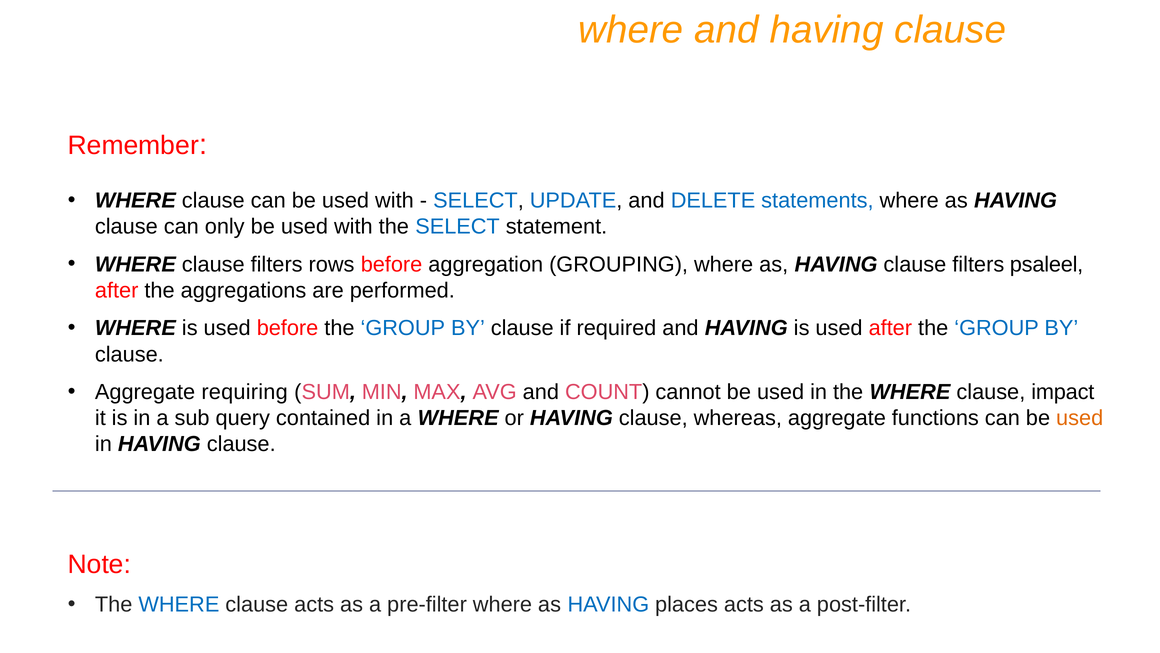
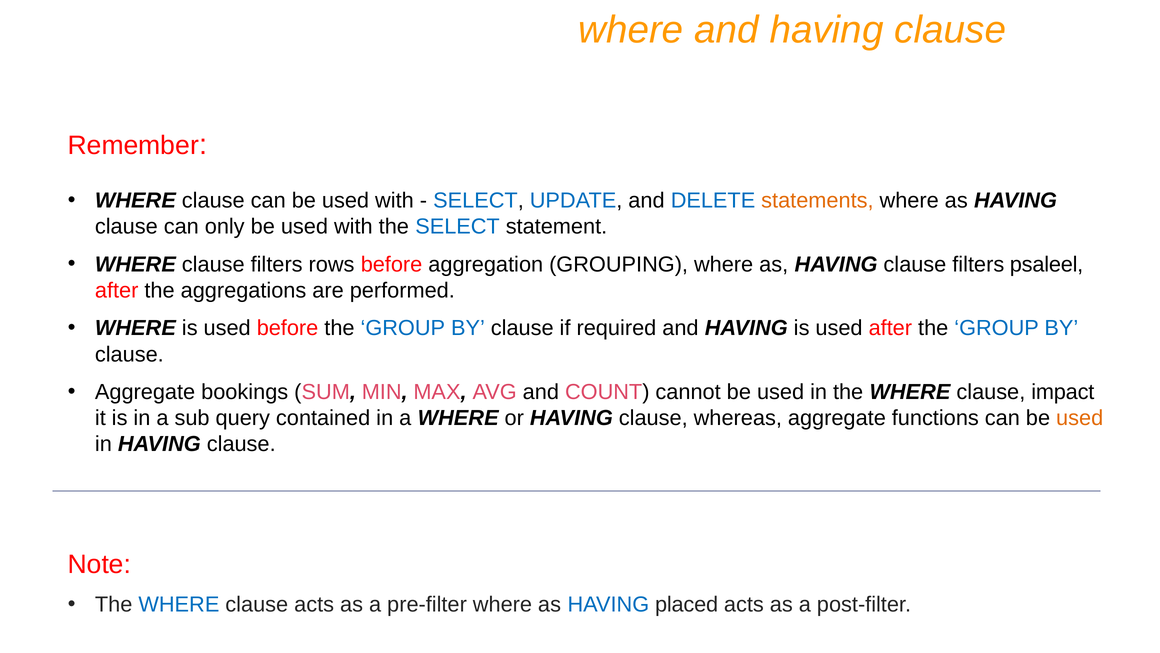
statements colour: blue -> orange (817, 200)
requiring: requiring -> bookings (245, 392)
places: places -> placed (687, 604)
